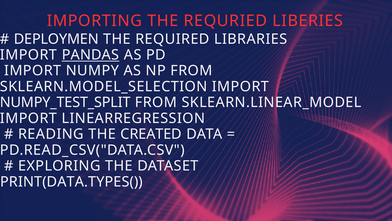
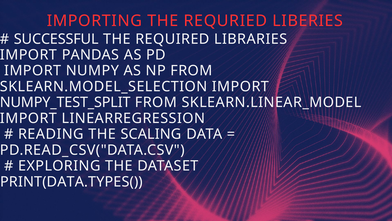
DEPLOYMEN: DEPLOYMEN -> SUCCESSFUL (56, 39)
PANDAS underline: present -> none (90, 55)
CREATED: CREATED -> SCALING (151, 134)
